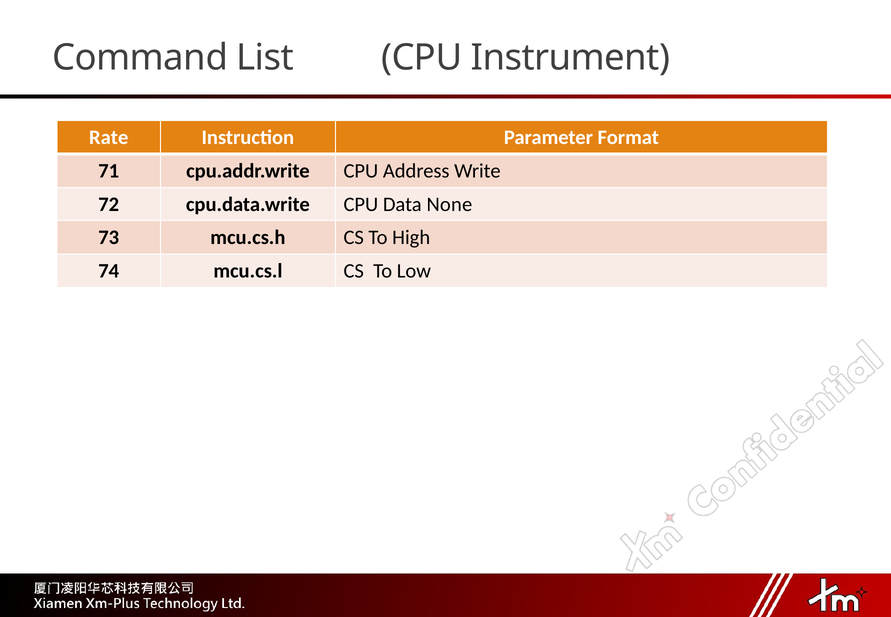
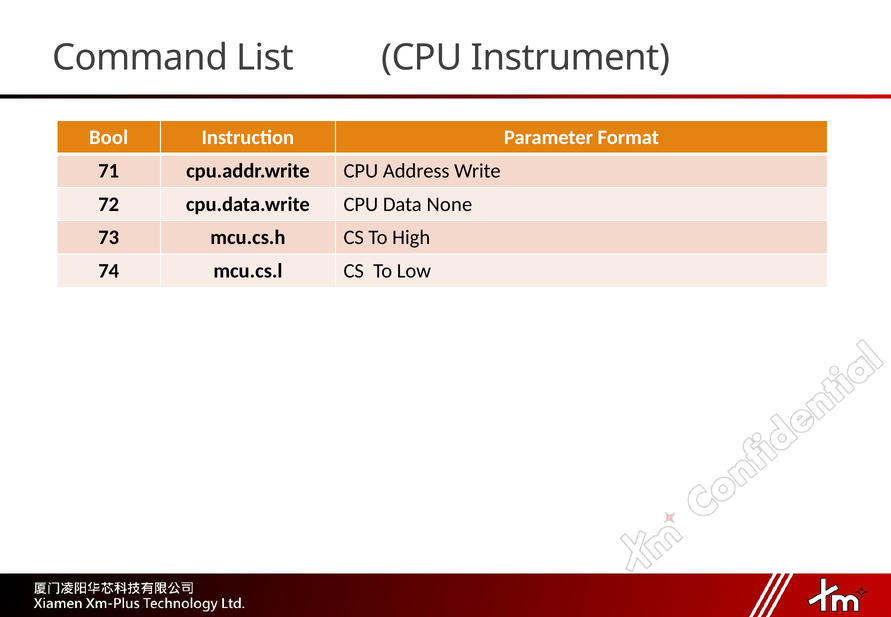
Rate: Rate -> Bool (109, 138)
